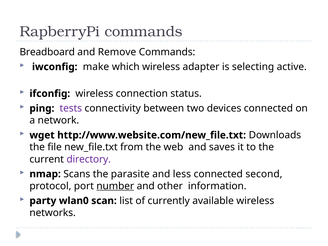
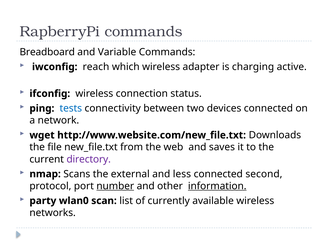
Remove: Remove -> Variable (117, 52)
make: make -> reach (96, 67)
selecting: selecting -> charging (253, 67)
tests colour: purple -> blue (71, 108)
parasite: parasite -> external (130, 174)
information underline: none -> present (217, 186)
